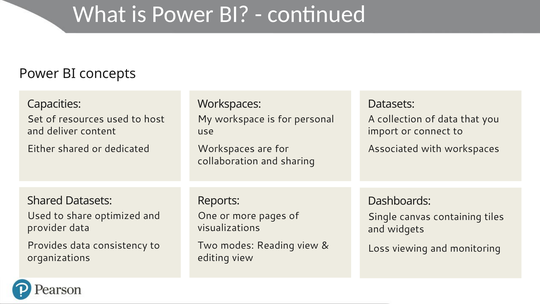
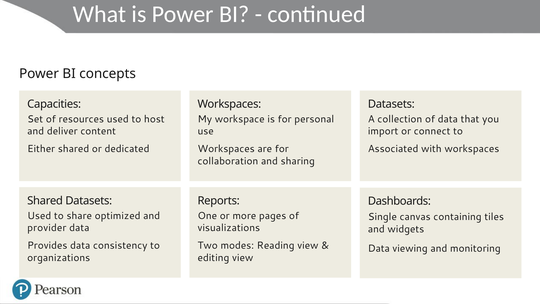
Loss: Loss -> Data (379, 248)
